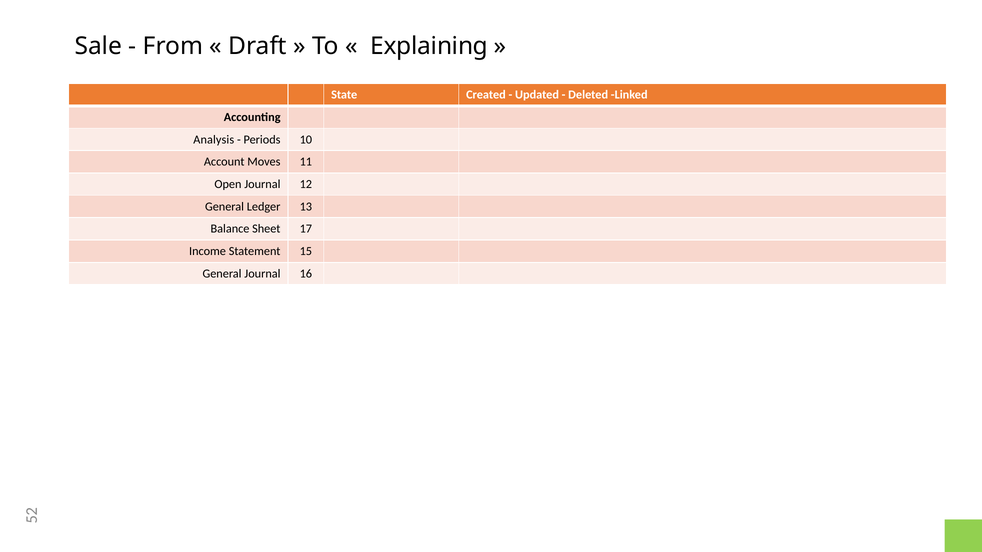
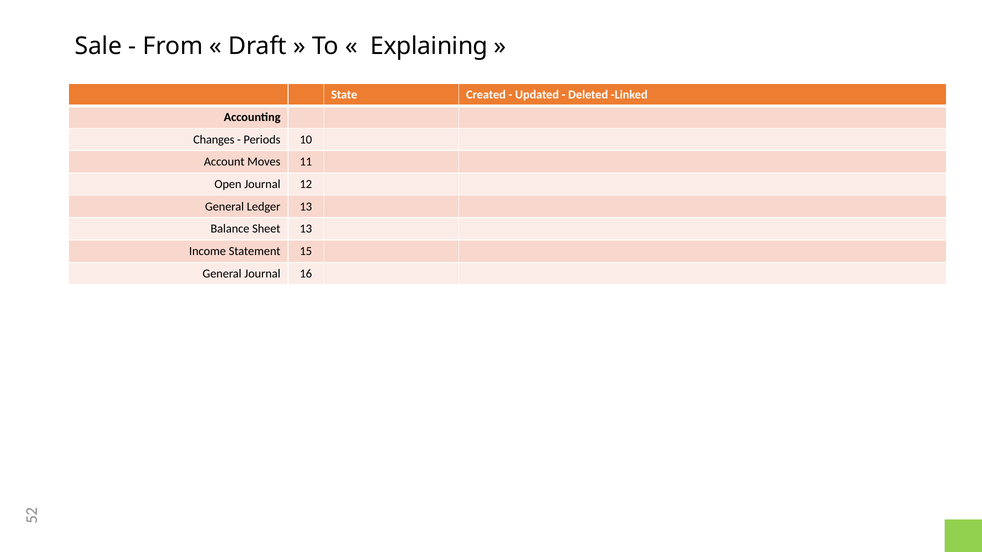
Analysis: Analysis -> Changes (214, 140)
Sheet 17: 17 -> 13 (306, 229)
